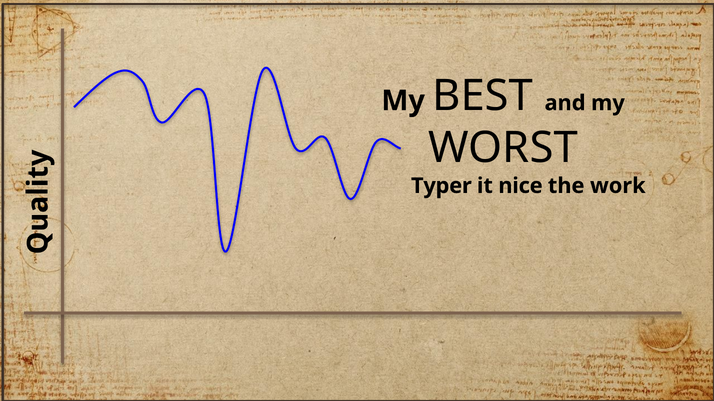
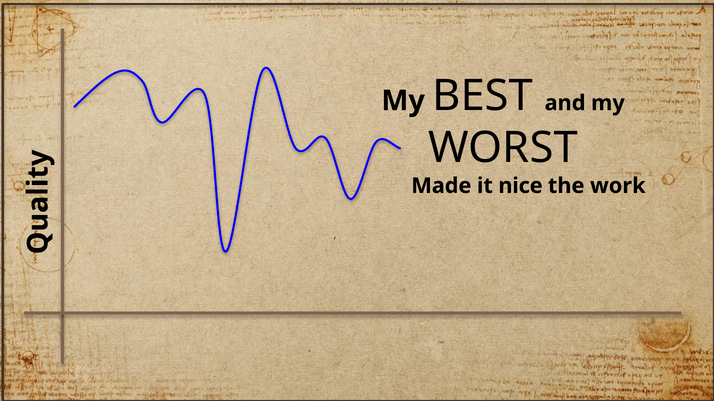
Typer: Typer -> Made (441, 186)
